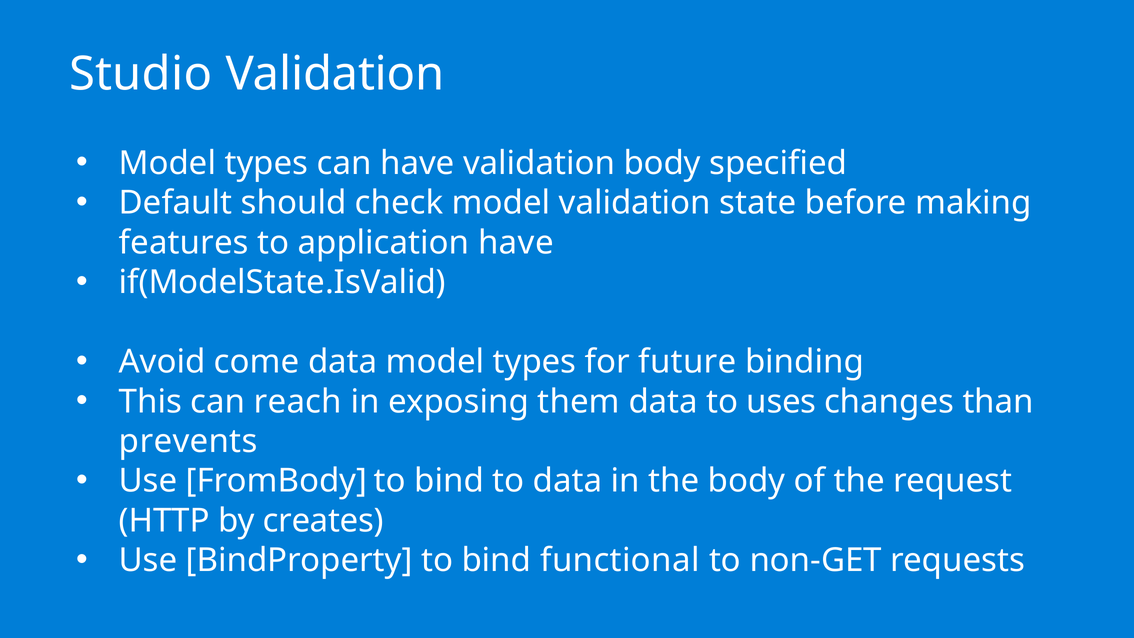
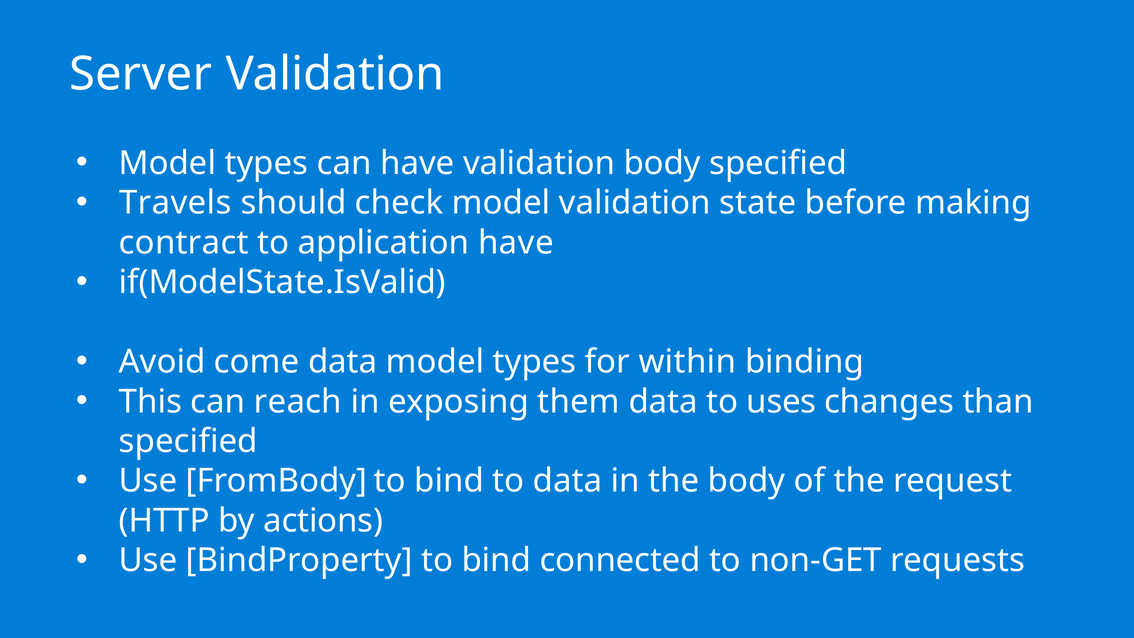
Studio: Studio -> Server (141, 74)
Default: Default -> Travels (175, 203)
features: features -> contract (184, 243)
future: future -> within (687, 362)
prevents: prevents -> specified (188, 441)
creates: creates -> actions (323, 521)
functional: functional -> connected (620, 561)
